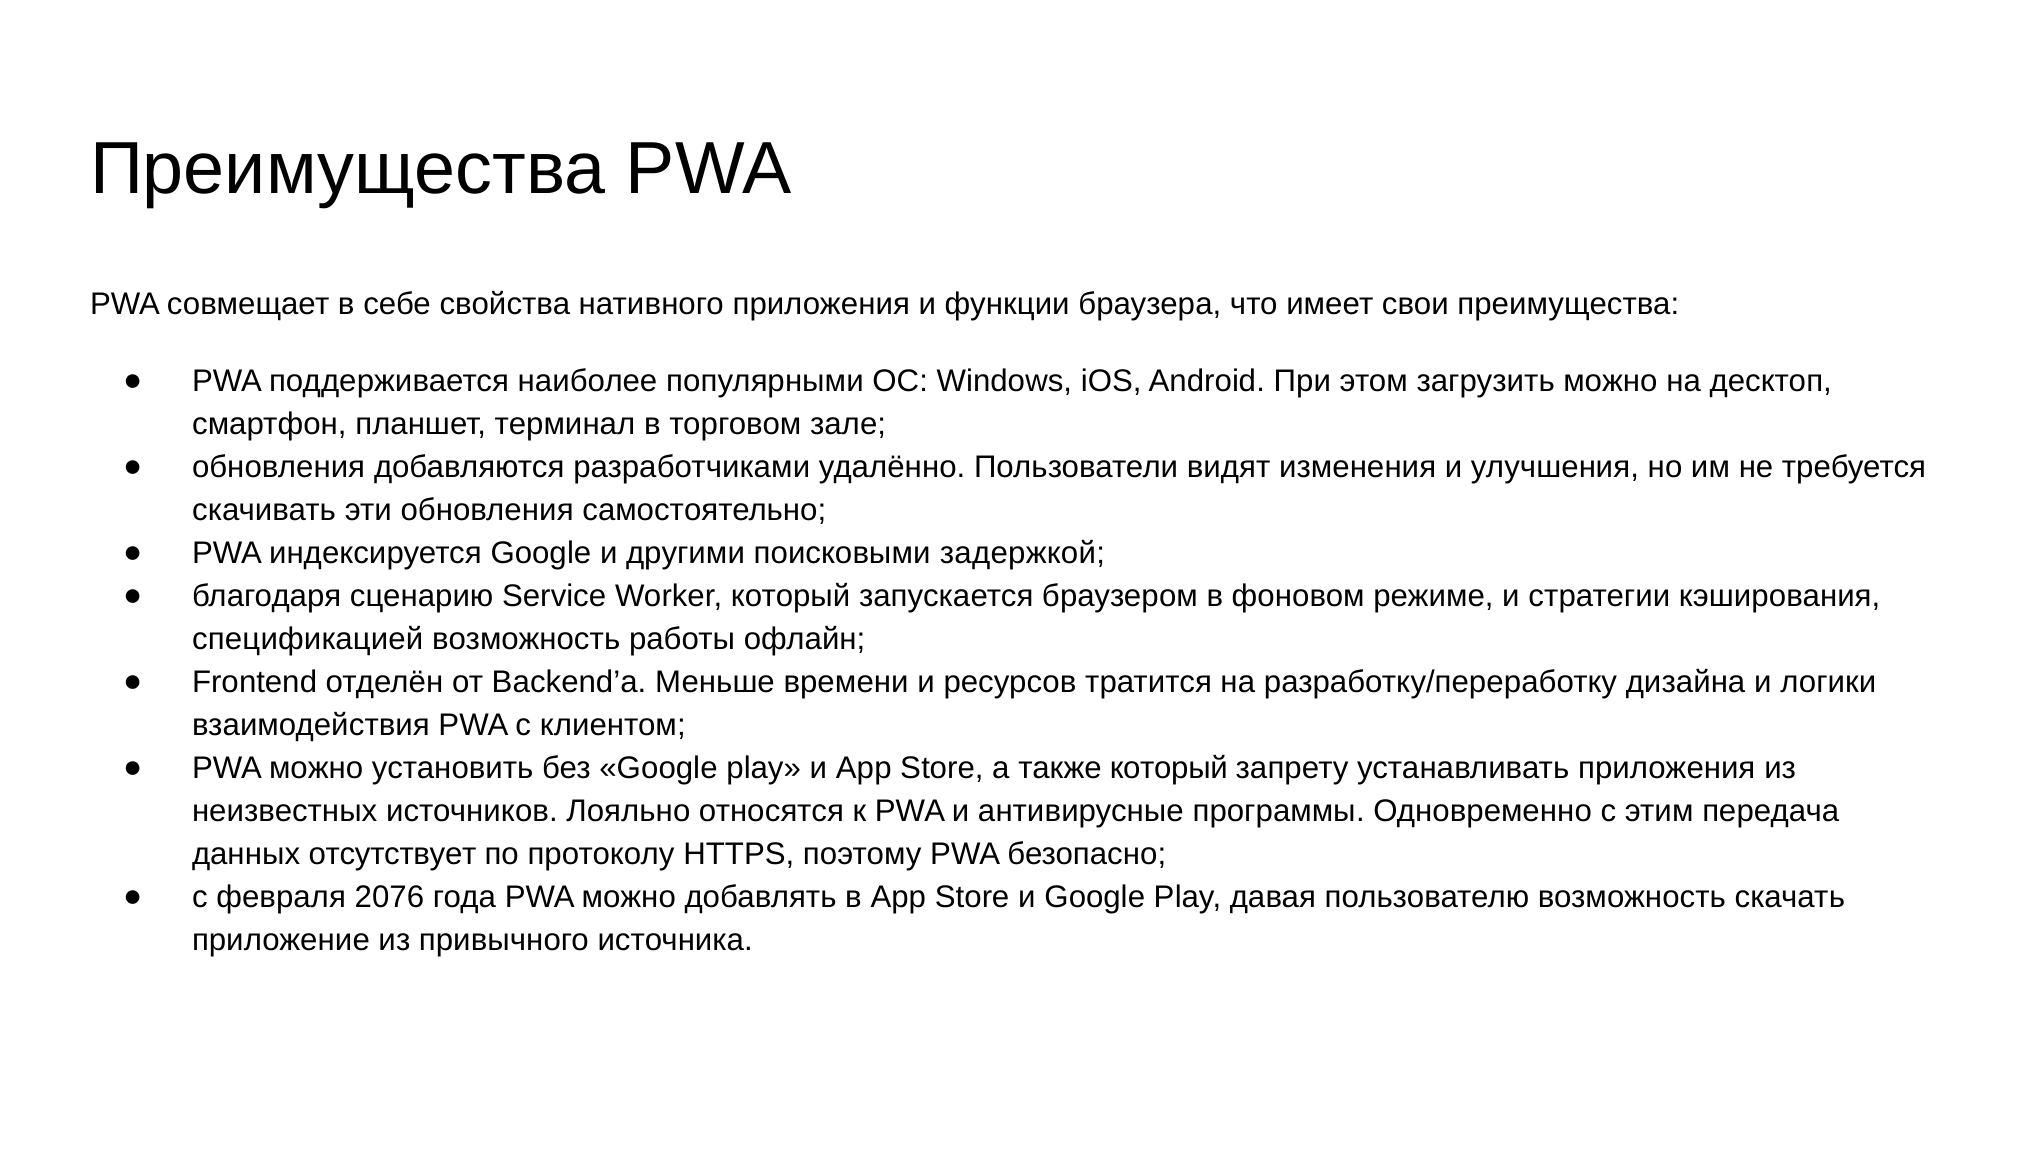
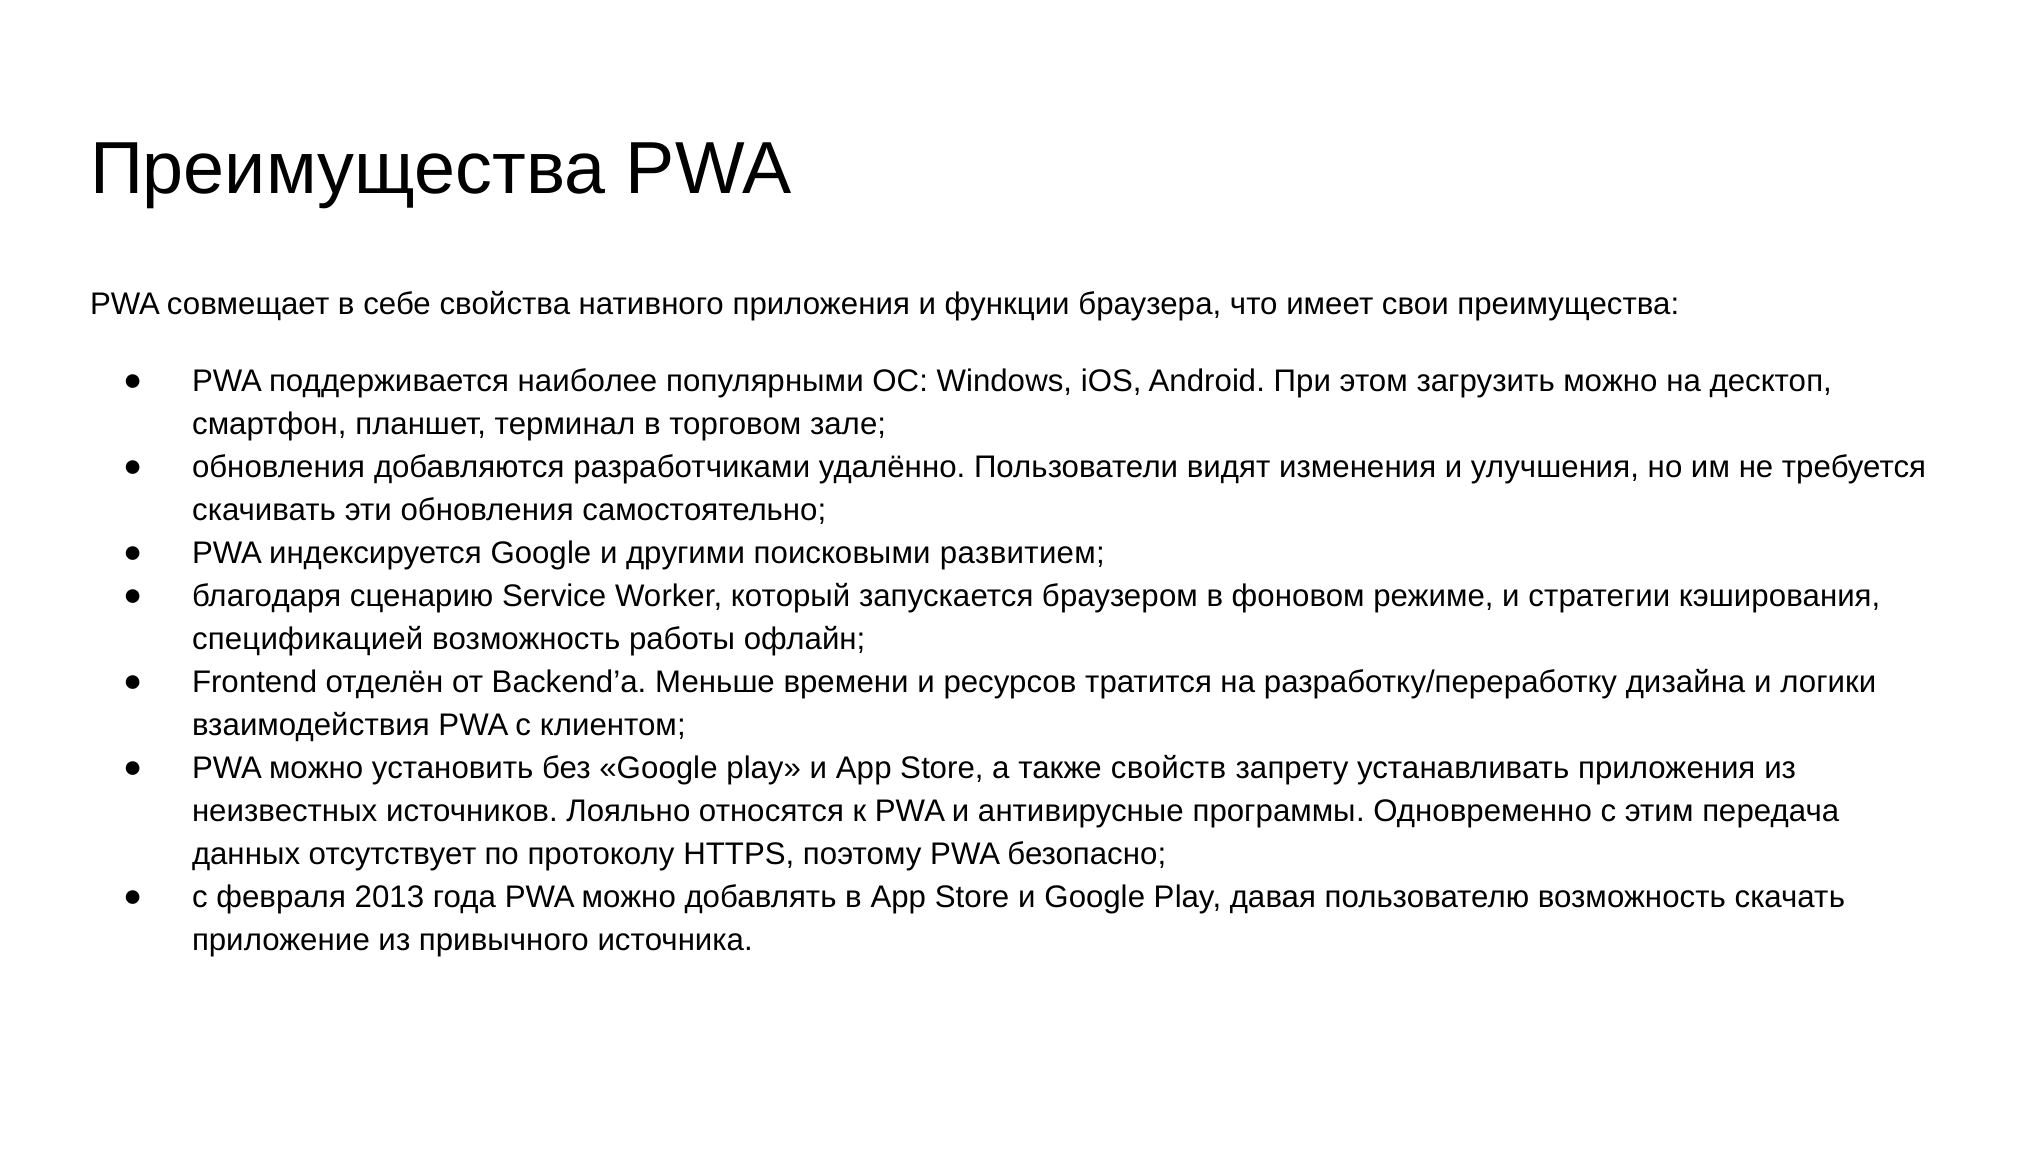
задержкой: задержкой -> развитием (1022, 553)
также который: который -> свойств (1169, 768)
2076: 2076 -> 2013 (389, 897)
